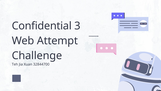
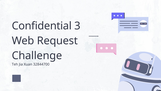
Attempt: Attempt -> Request (57, 41)
